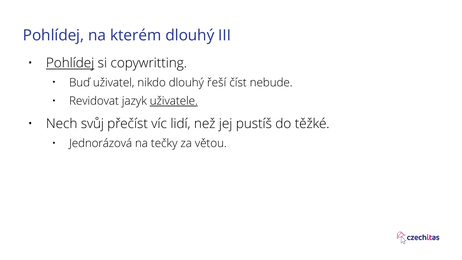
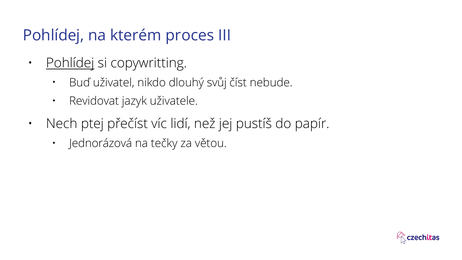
kterém dlouhý: dlouhý -> proces (190, 35)
řeší: řeší -> svůj (217, 83)
uživatele underline: present -> none (174, 101)
svůj: svůj -> ptej (92, 124)
těžké: těžké -> papír (312, 124)
